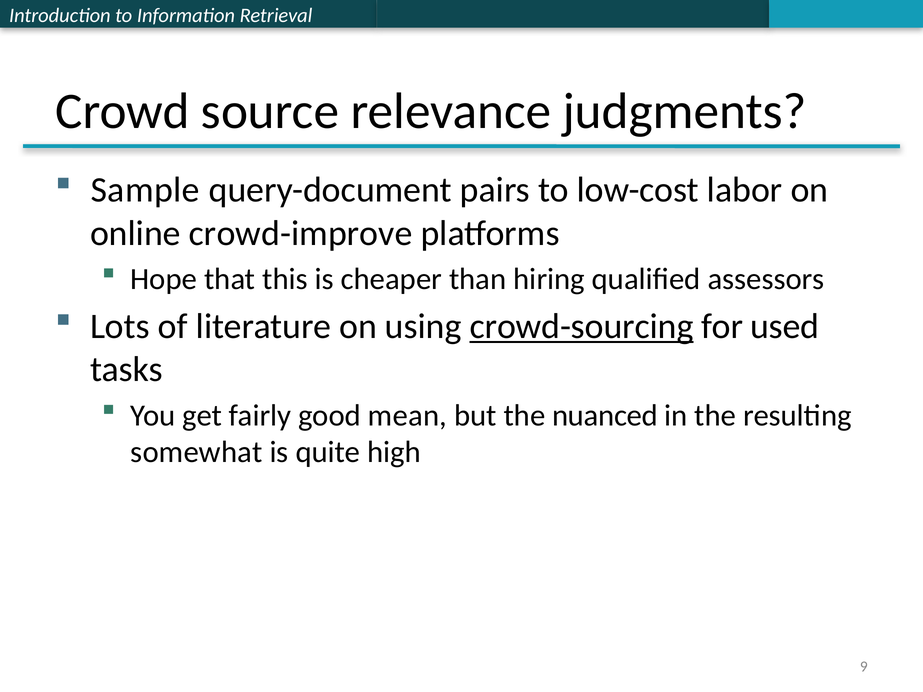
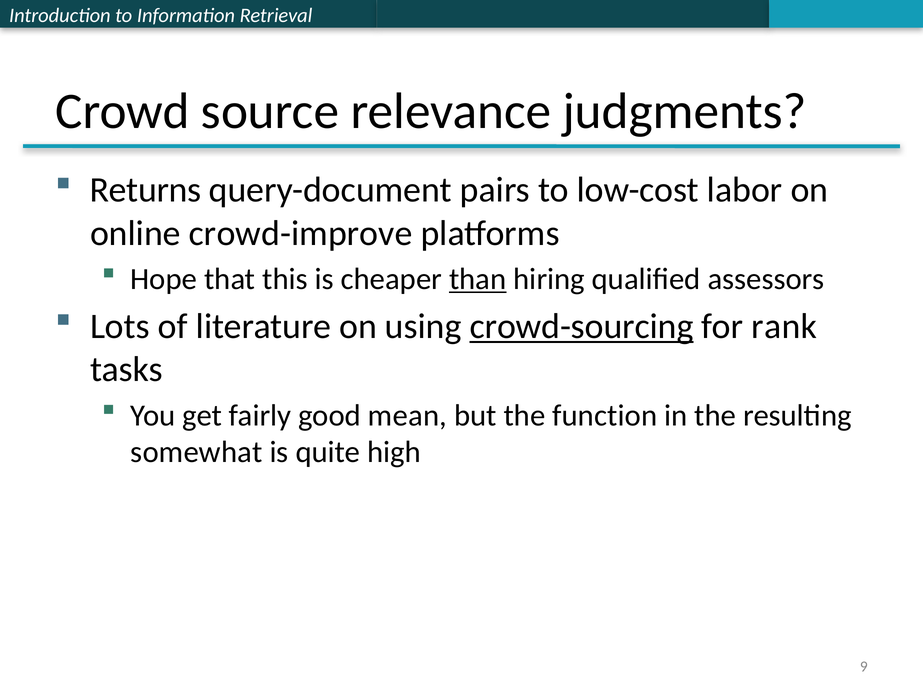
Sample: Sample -> Returns (145, 190)
than underline: none -> present (478, 279)
used: used -> rank (784, 327)
nuanced: nuanced -> function (605, 416)
